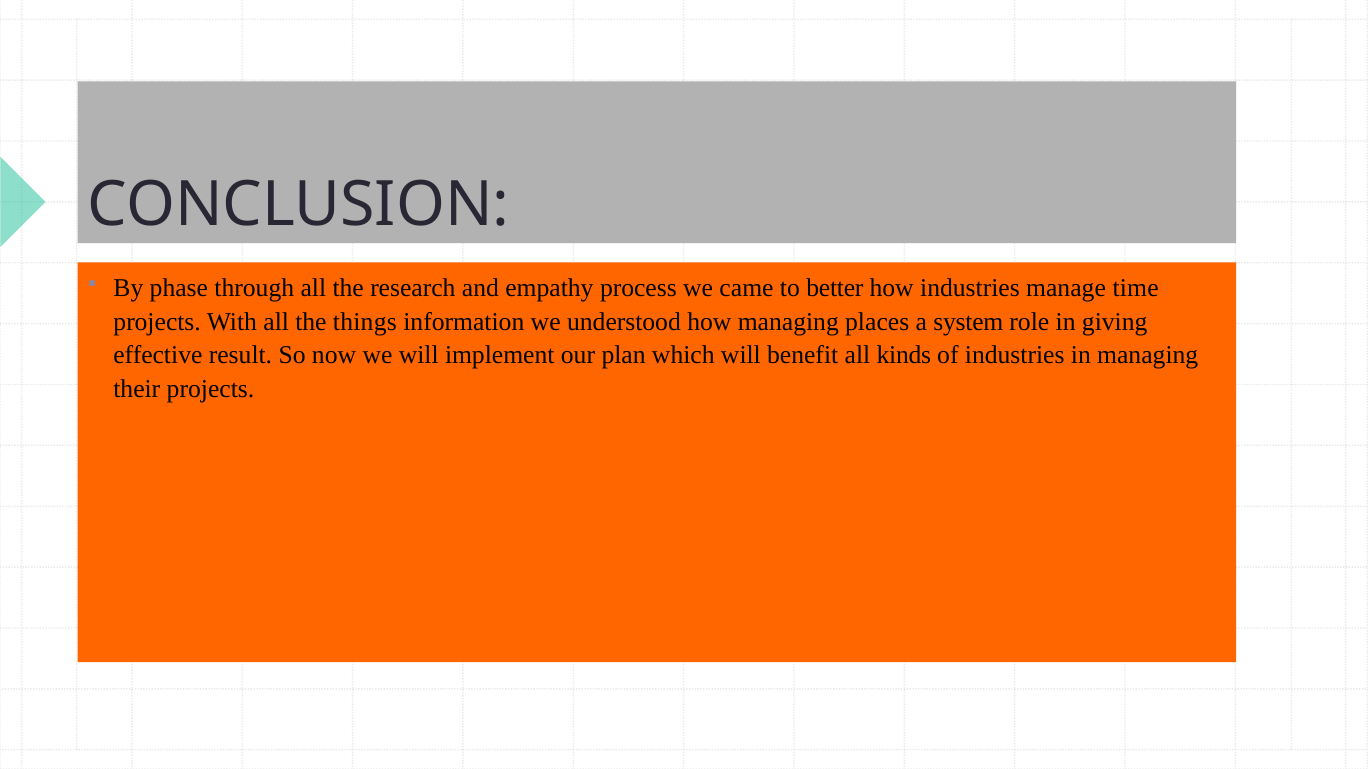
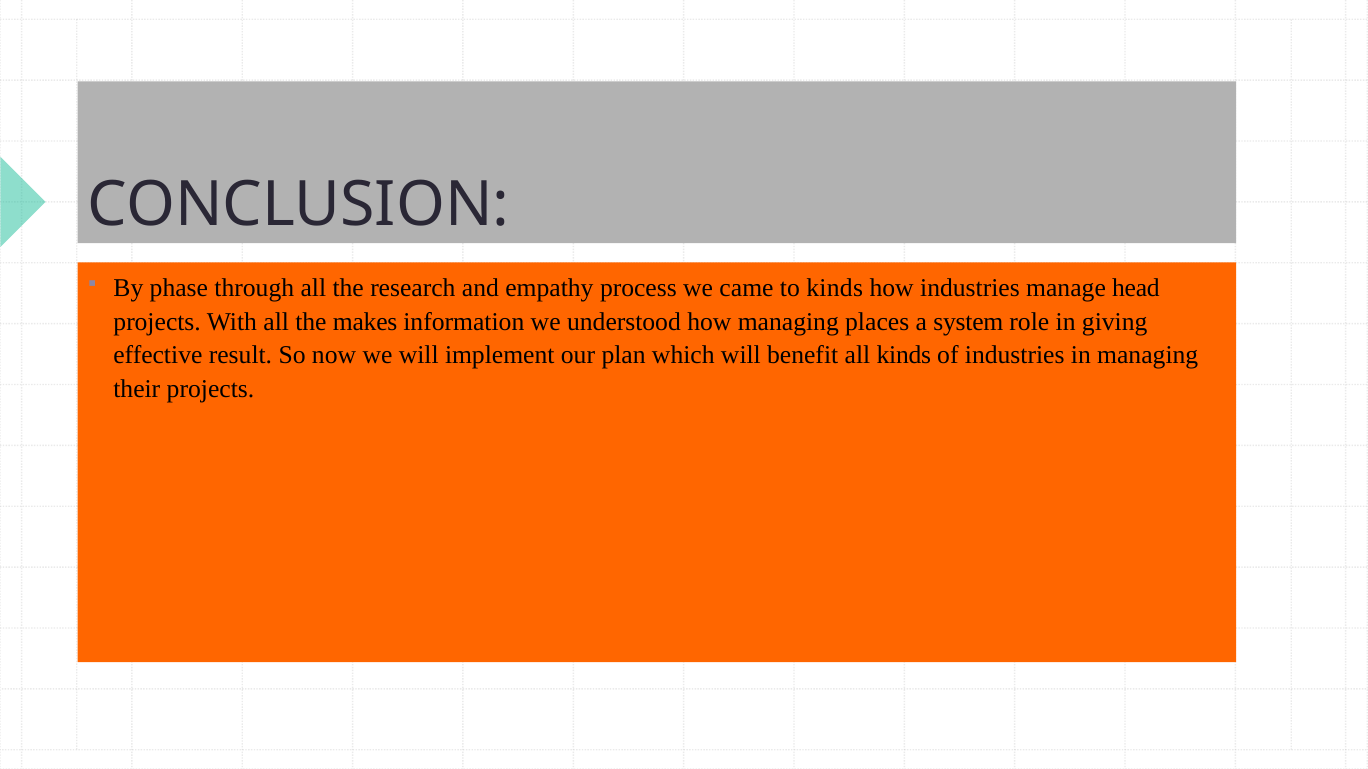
to better: better -> kinds (835, 288)
time: time -> head (1136, 288)
things: things -> makes (365, 322)
